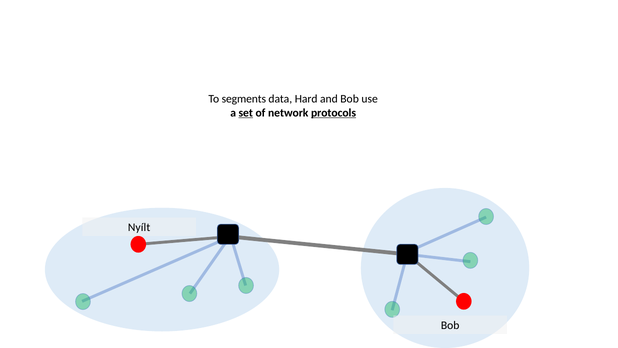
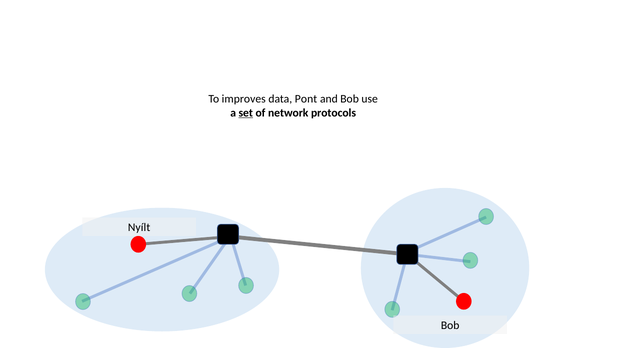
segments: segments -> improves (244, 99)
Hard: Hard -> Pont (306, 99)
protocols underline: present -> none (334, 113)
